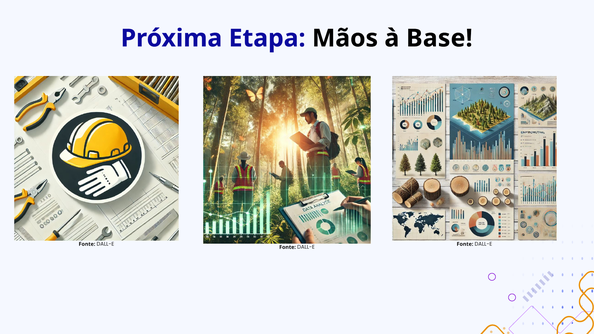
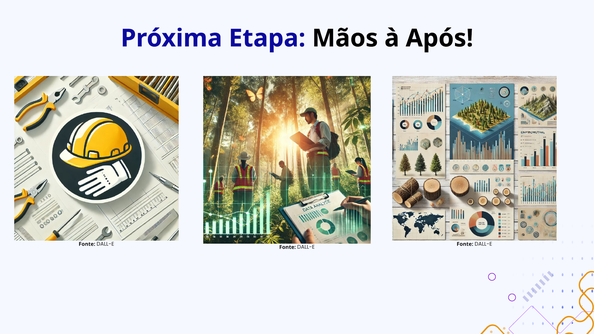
Base: Base -> Após (439, 38)
